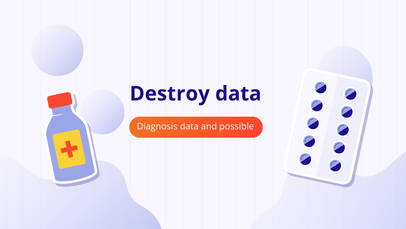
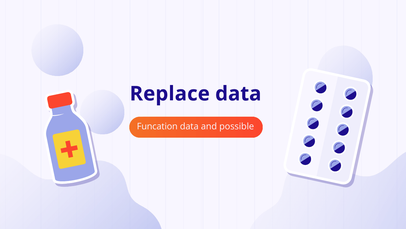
Destroy: Destroy -> Replace (170, 94)
Diagnosis: Diagnosis -> Funcation (157, 126)
